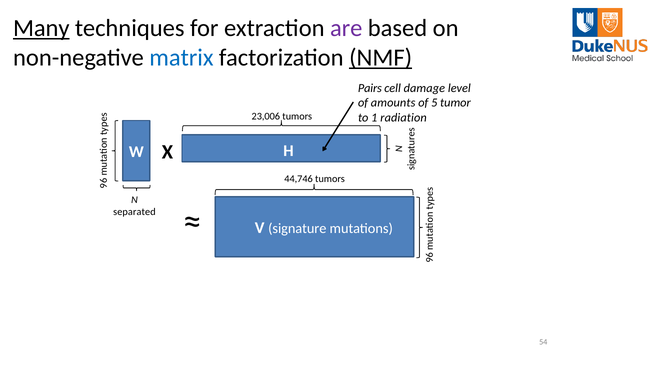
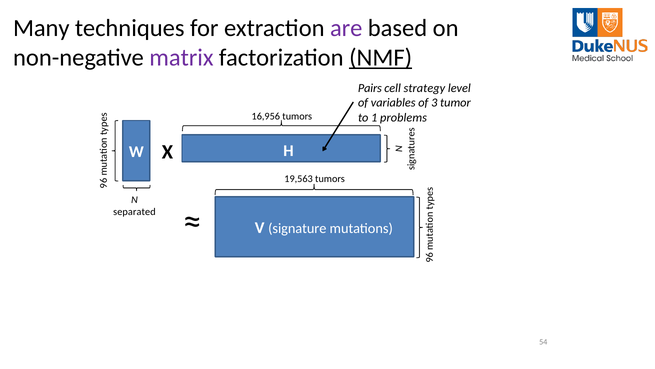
Many underline: present -> none (41, 28)
matrix colour: blue -> purple (181, 57)
damage: damage -> strategy (424, 88)
amounts: amounts -> variables (393, 103)
5: 5 -> 3 (434, 103)
23,006: 23,006 -> 16,956 (266, 116)
radiation: radiation -> problems (404, 117)
44,746: 44,746 -> 19,563 (299, 179)
